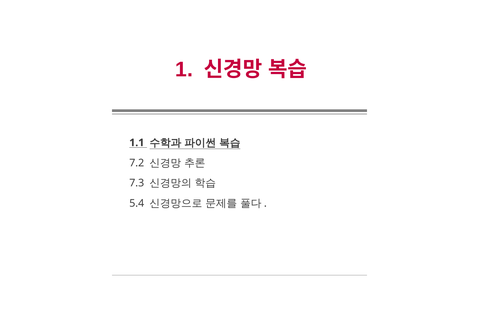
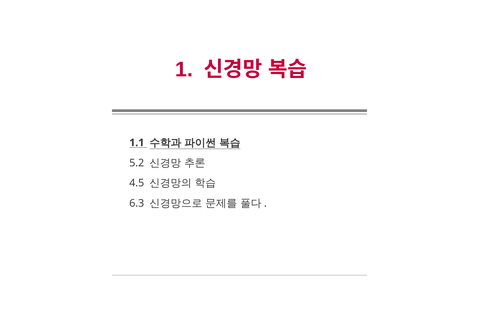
7.2: 7.2 -> 5.2 (137, 163)
7.3: 7.3 -> 4.5 (137, 183)
5.4: 5.4 -> 6.3 (137, 203)
